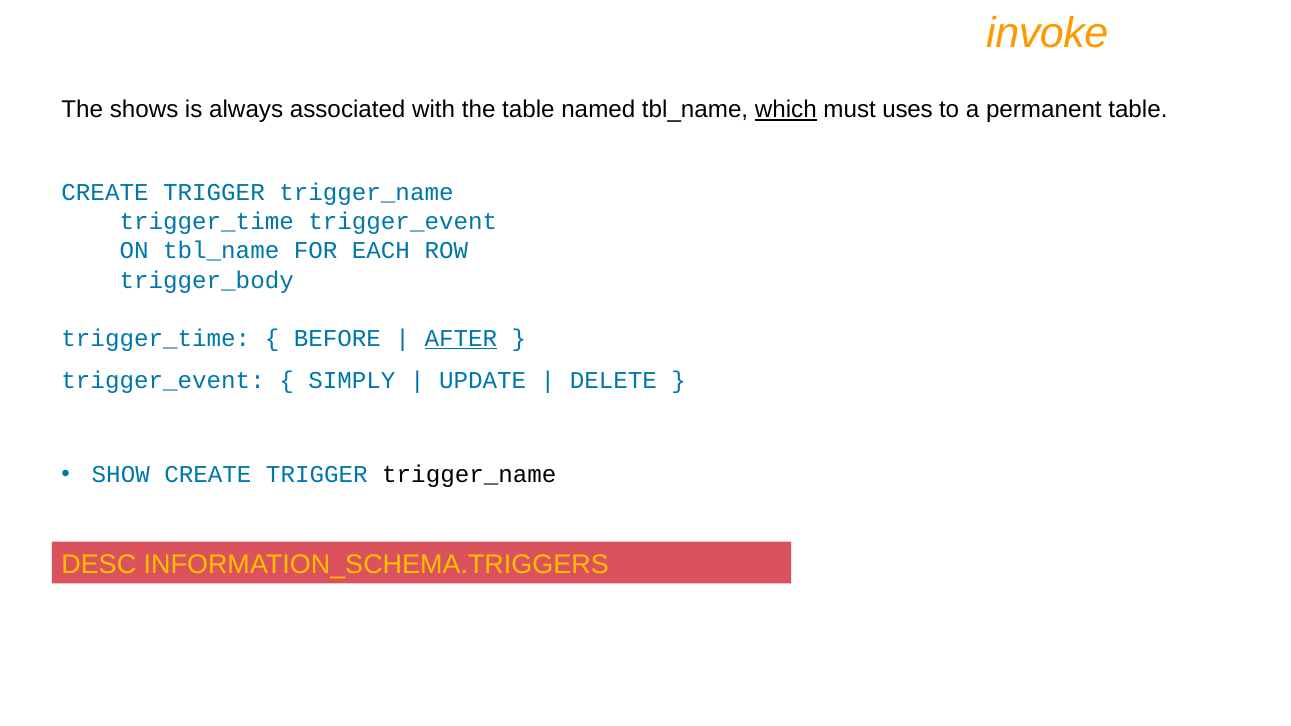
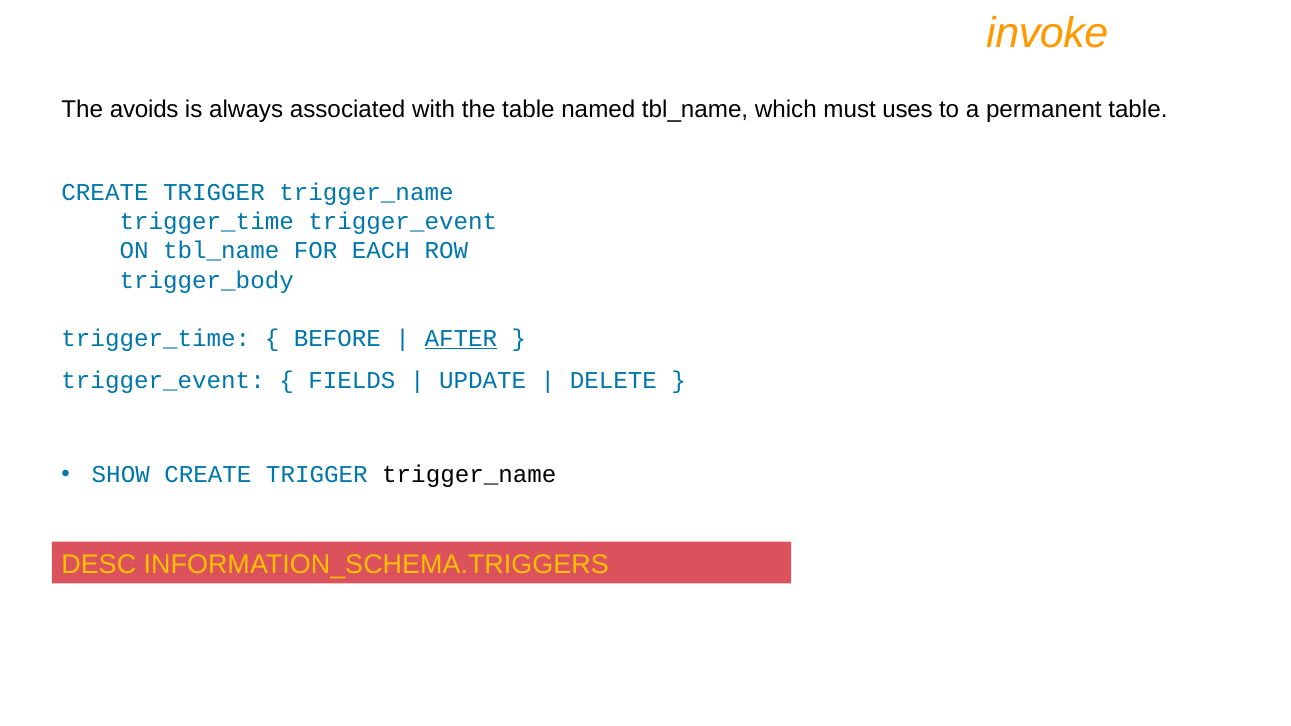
shows: shows -> avoids (144, 110)
which underline: present -> none (786, 110)
SIMPLY: SIMPLY -> FIELDS (352, 380)
